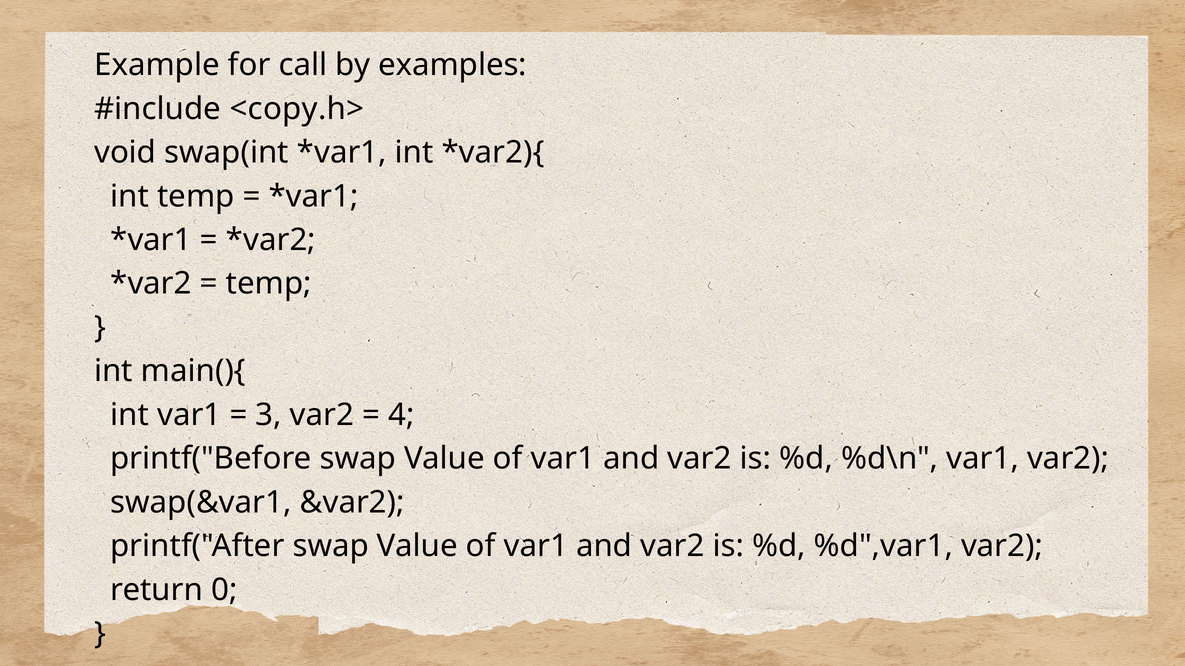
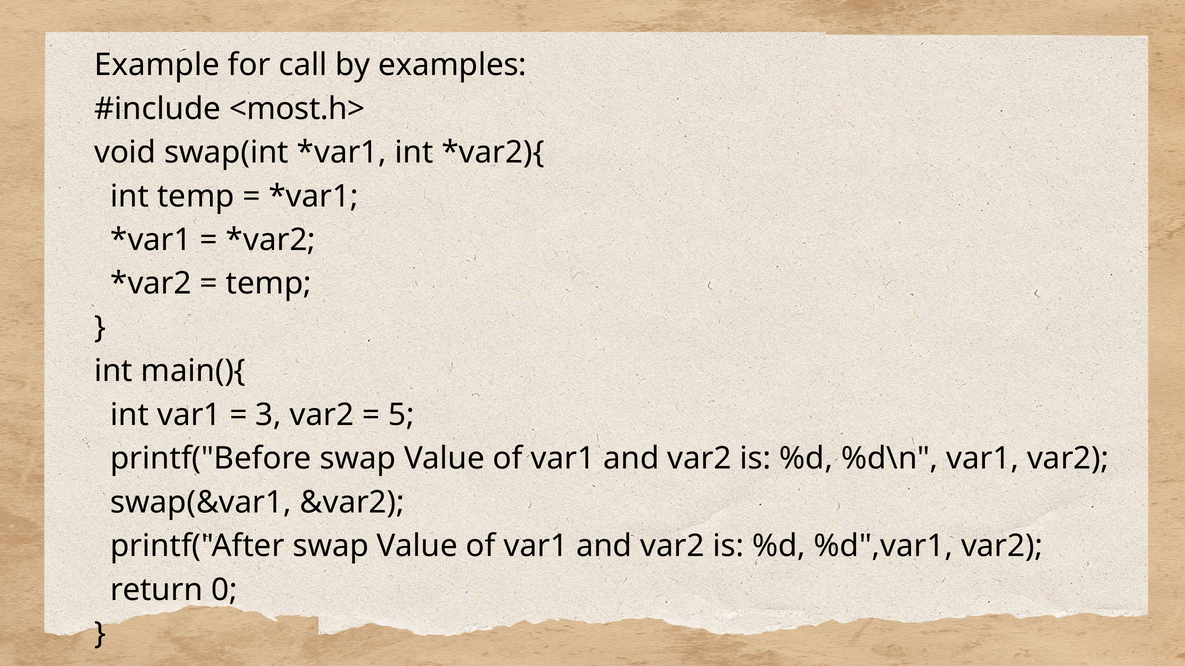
<copy.h>: <copy.h> -> <most.h> (297, 109)
4: 4 -> 5 (401, 415)
